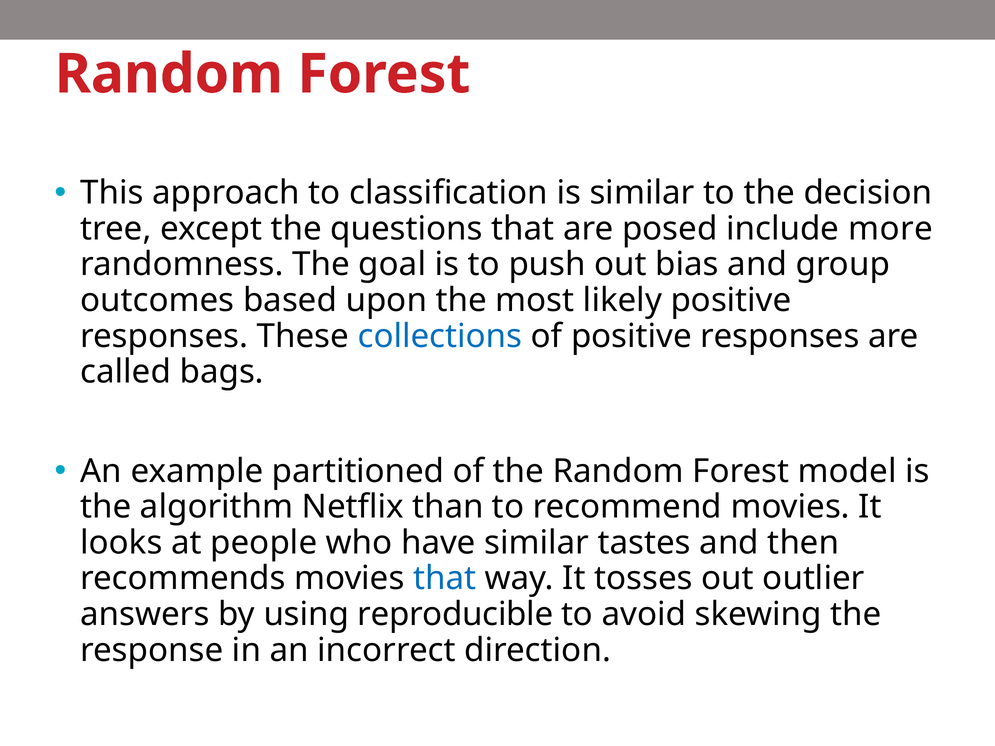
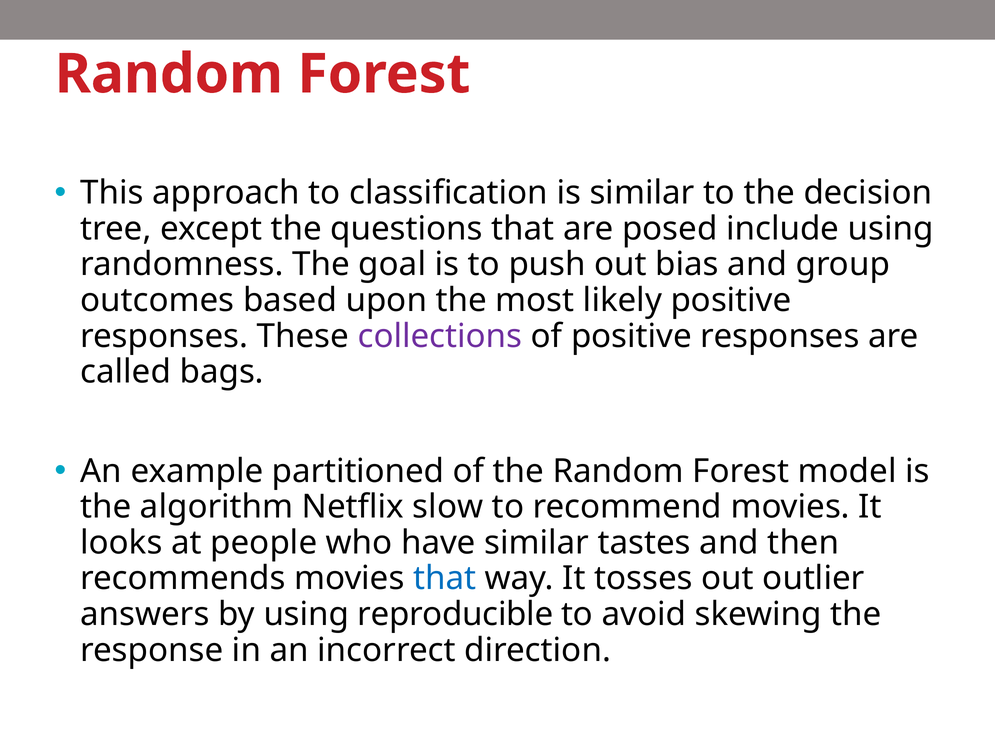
include more: more -> using (891, 229)
collections colour: blue -> purple (440, 336)
than: than -> slow (448, 507)
